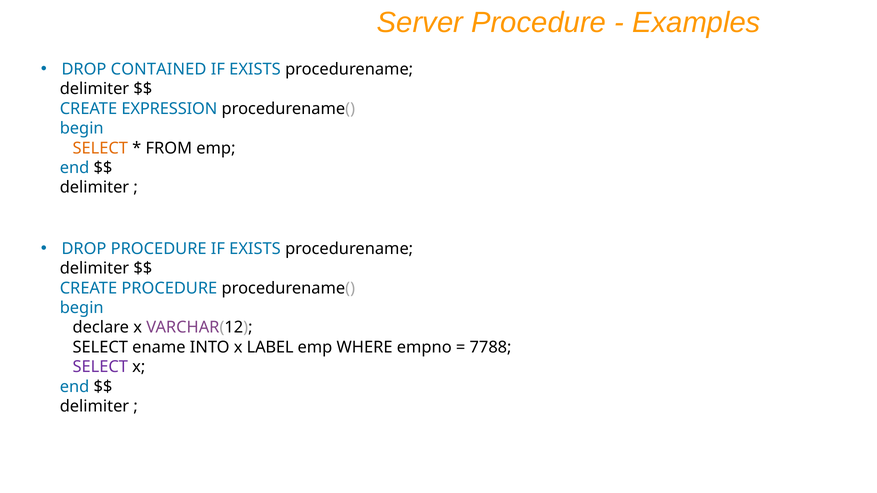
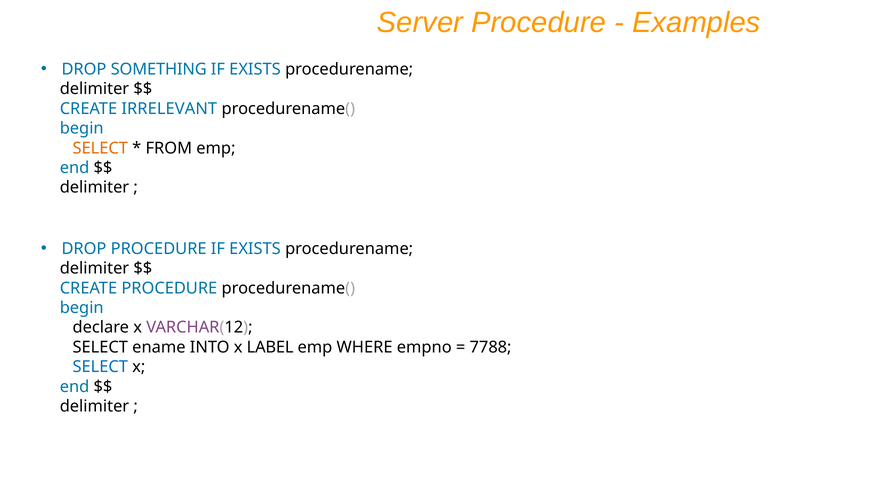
CONTAINED: CONTAINED -> SOMETHING (159, 69)
EXPRESSION: EXPRESSION -> IRRELEVANT (169, 109)
SELECT colour: purple -> blue (100, 367)
